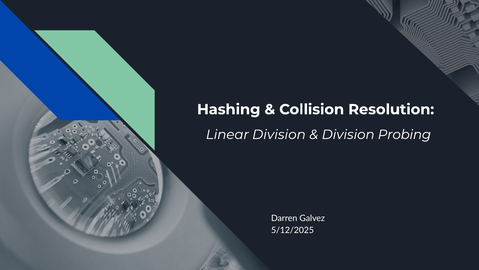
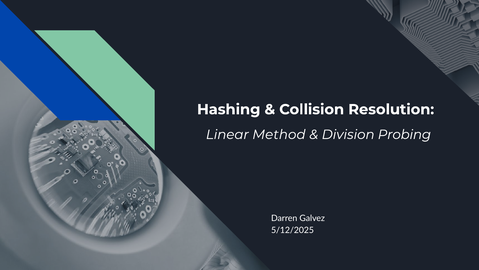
Linear Division: Division -> Method (279, 134)
